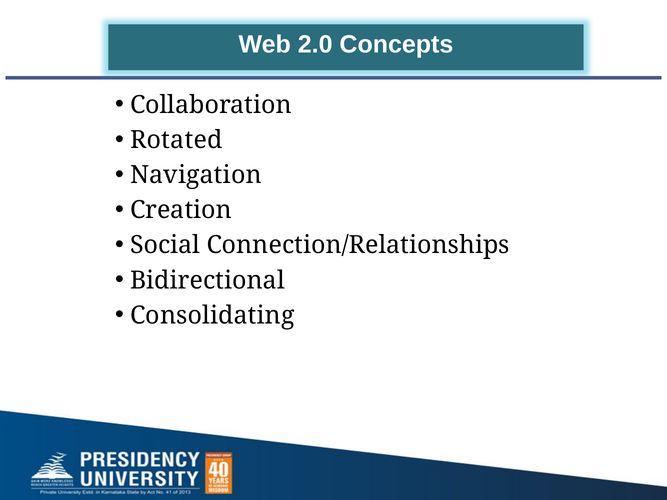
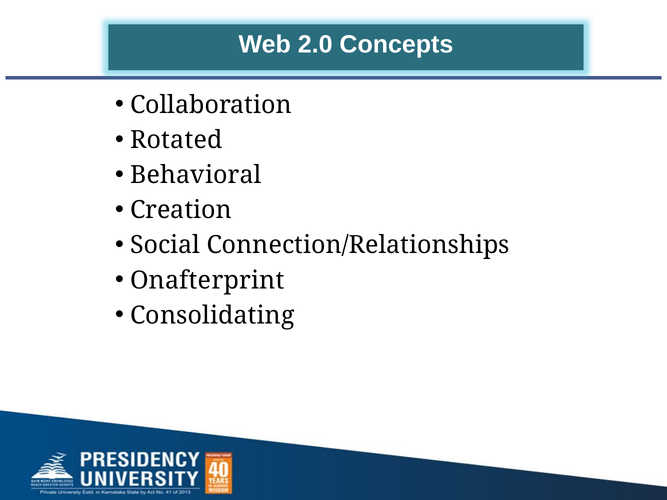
Navigation: Navigation -> Behavioral (196, 175)
Bidirectional: Bidirectional -> Onafterprint (207, 280)
